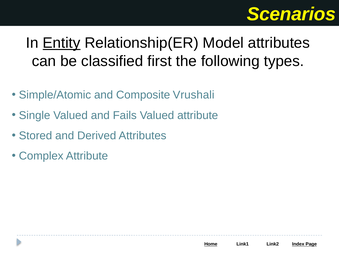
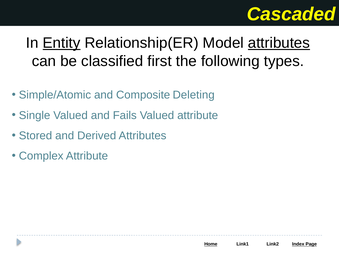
Scenarios: Scenarios -> Cascaded (291, 14)
attributes underline: none -> present (279, 43)
Vrushali: Vrushali -> Deleting (194, 95)
